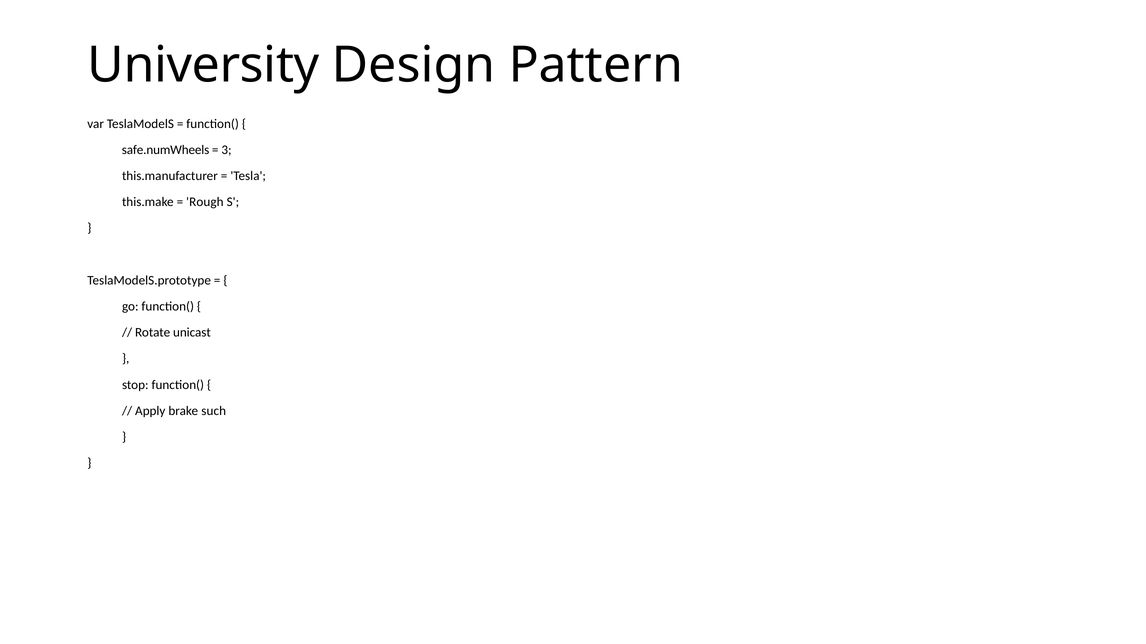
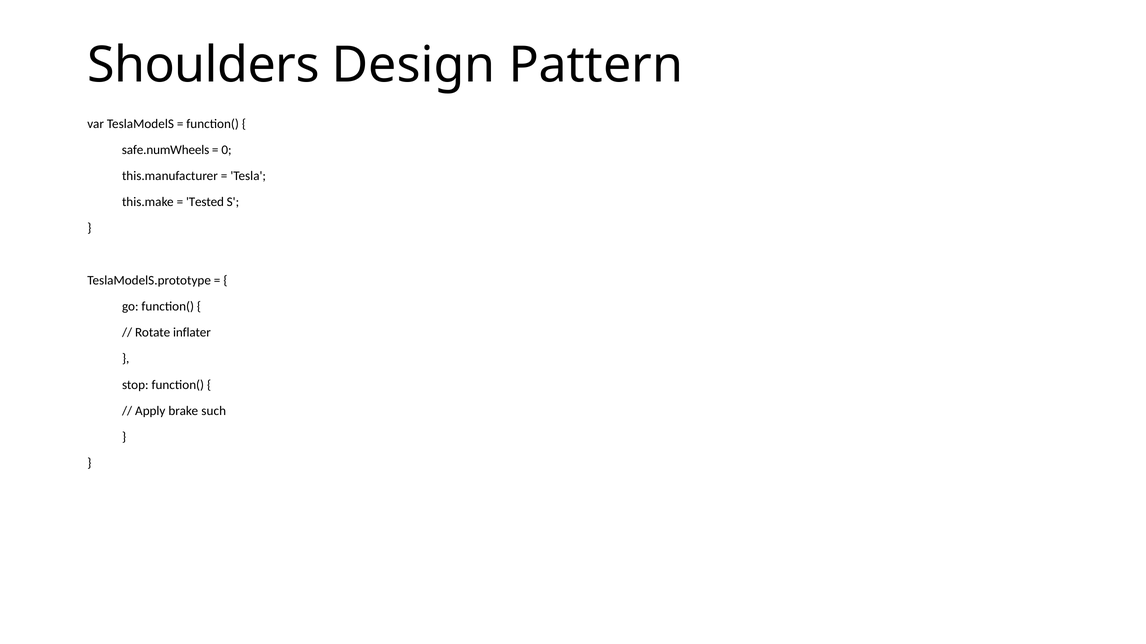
University: University -> Shoulders (203, 65)
3: 3 -> 0 (227, 150)
Rough: Rough -> Tested (205, 202)
unicast: unicast -> inflater (192, 333)
